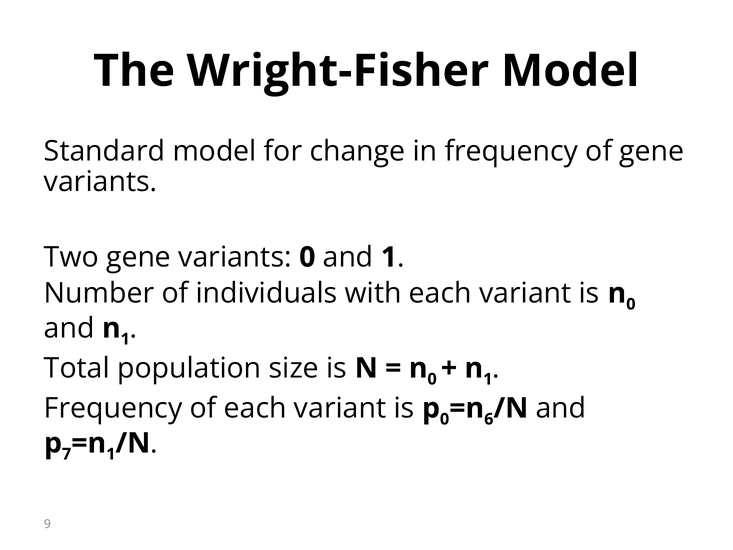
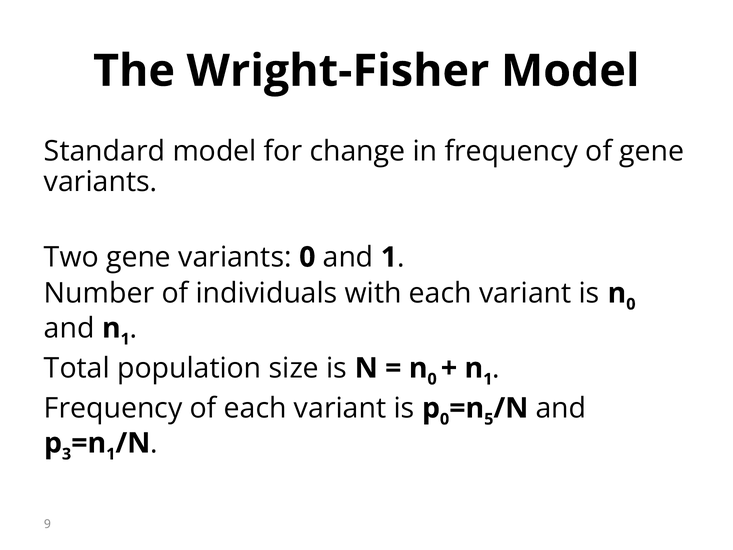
6: 6 -> 5 (489, 419)
7: 7 -> 3 (67, 454)
